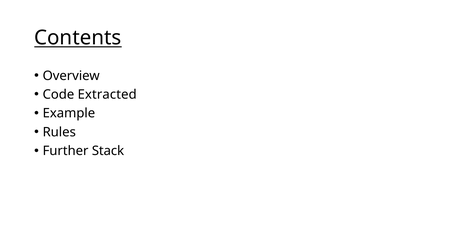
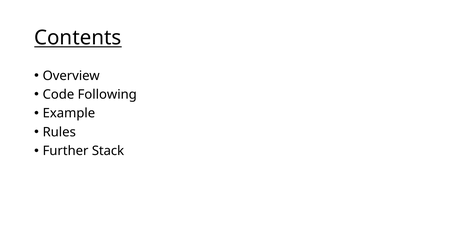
Extracted: Extracted -> Following (107, 95)
